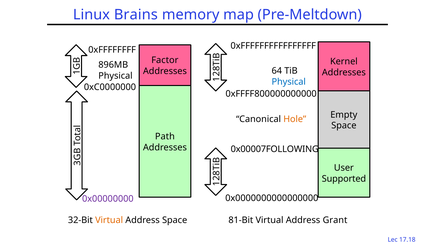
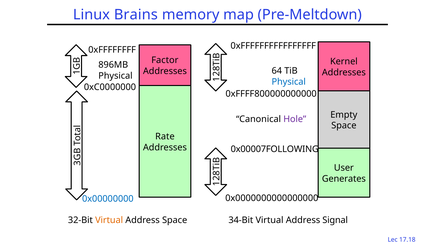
Hole colour: orange -> purple (295, 119)
Path: Path -> Rate (165, 136)
Supported: Supported -> Generates (344, 178)
0x00000000 colour: purple -> blue (108, 198)
81-Bit: 81-Bit -> 34-Bit (241, 220)
Grant: Grant -> Signal (335, 220)
